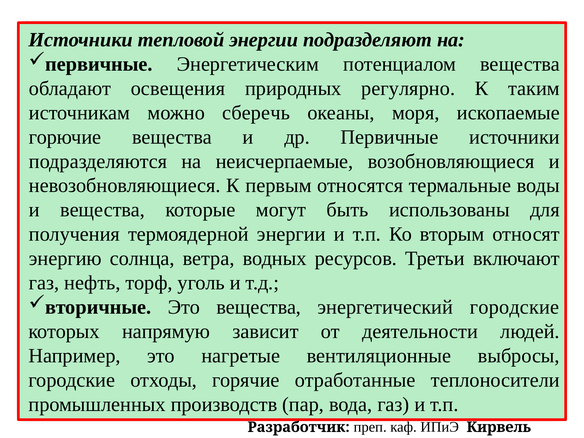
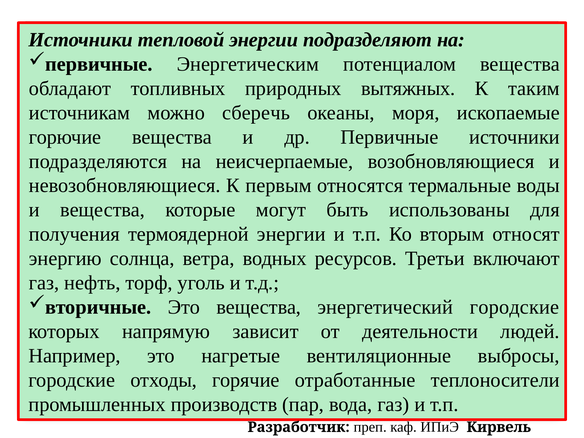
освещения: освещения -> топливных (178, 88)
регулярно: регулярно -> вытяжных (408, 88)
